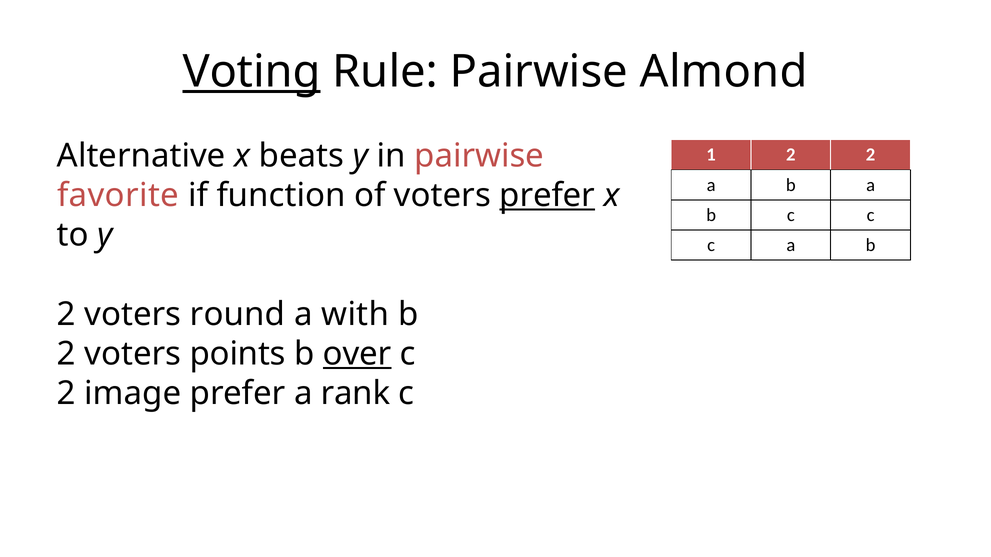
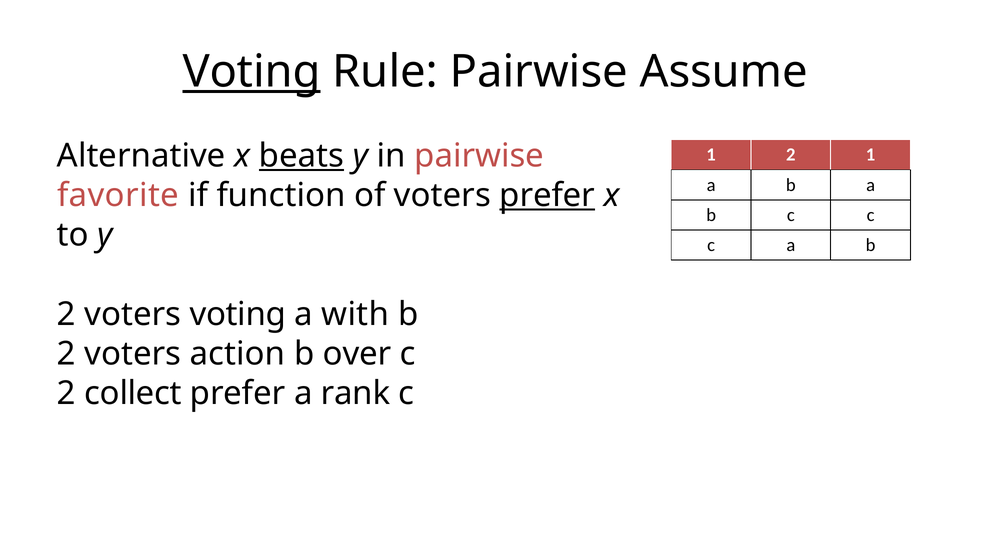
Almond: Almond -> Assume (724, 72)
beats underline: none -> present (301, 156)
2 2: 2 -> 1 (871, 155)
voters round: round -> voting (238, 315)
points: points -> action (238, 354)
over underline: present -> none (357, 354)
image: image -> collect (133, 394)
